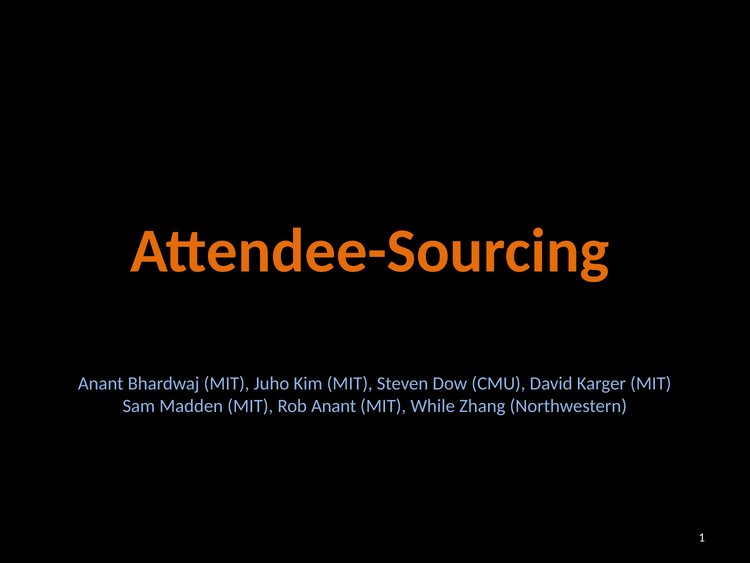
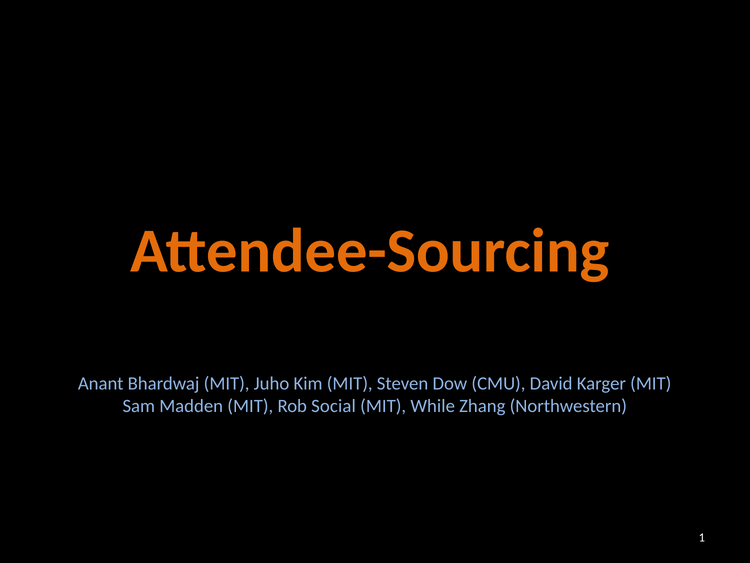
Rob Anant: Anant -> Social (334, 406)
